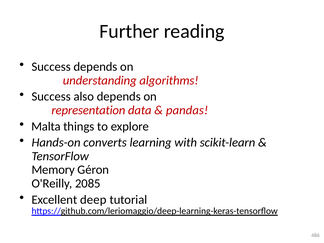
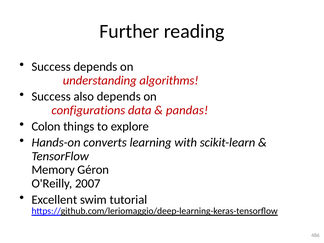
representation: representation -> configurations (88, 110)
Malta: Malta -> Colon (46, 126)
2085: 2085 -> 2007 (88, 183)
deep: deep -> swim (93, 200)
